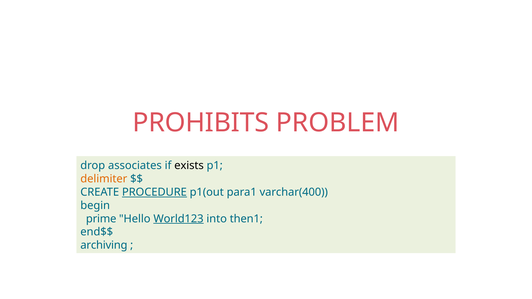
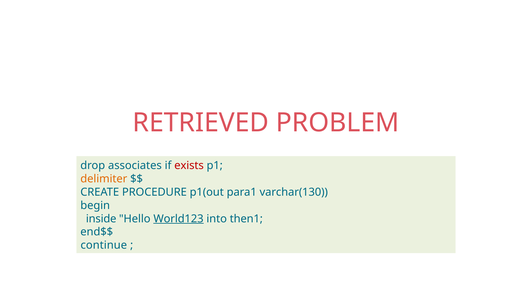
PROHIBITS: PROHIBITS -> RETRIEVED (201, 123)
exists colour: black -> red (189, 166)
PROCEDURE underline: present -> none (154, 192)
varchar(400: varchar(400 -> varchar(130 (294, 192)
prime: prime -> inside (101, 219)
archiving: archiving -> continue (104, 246)
